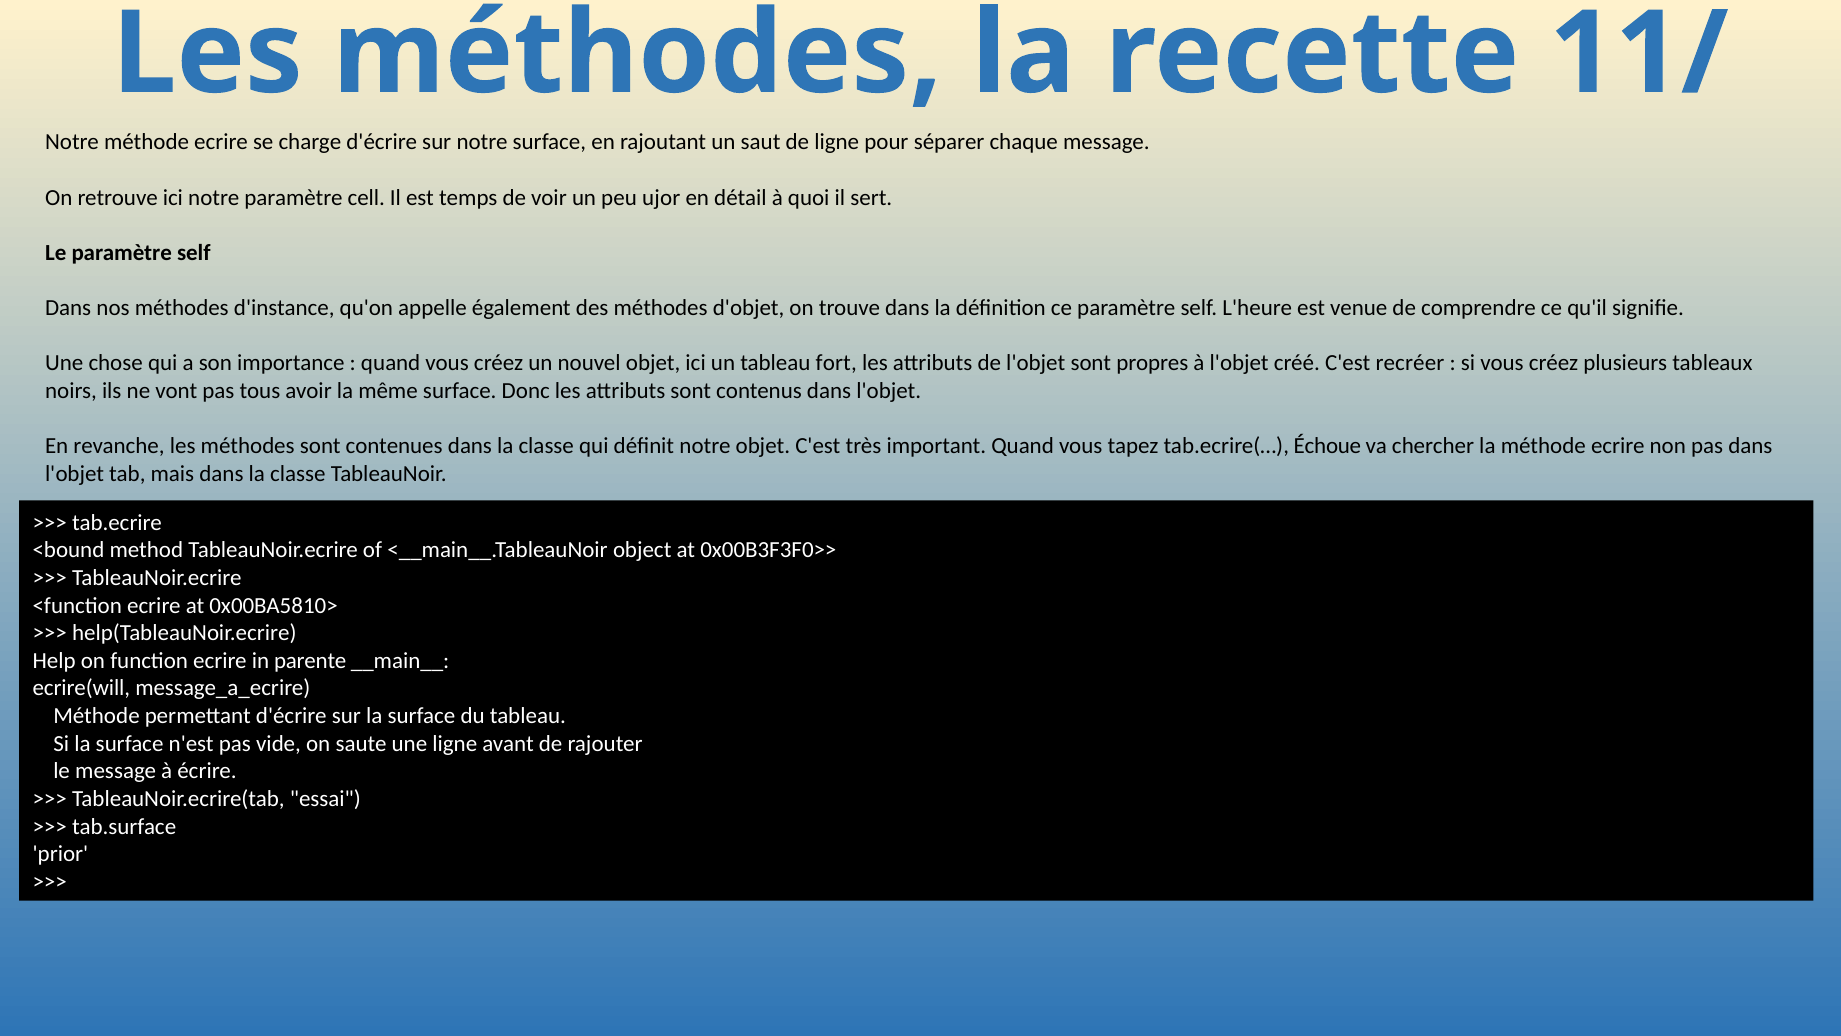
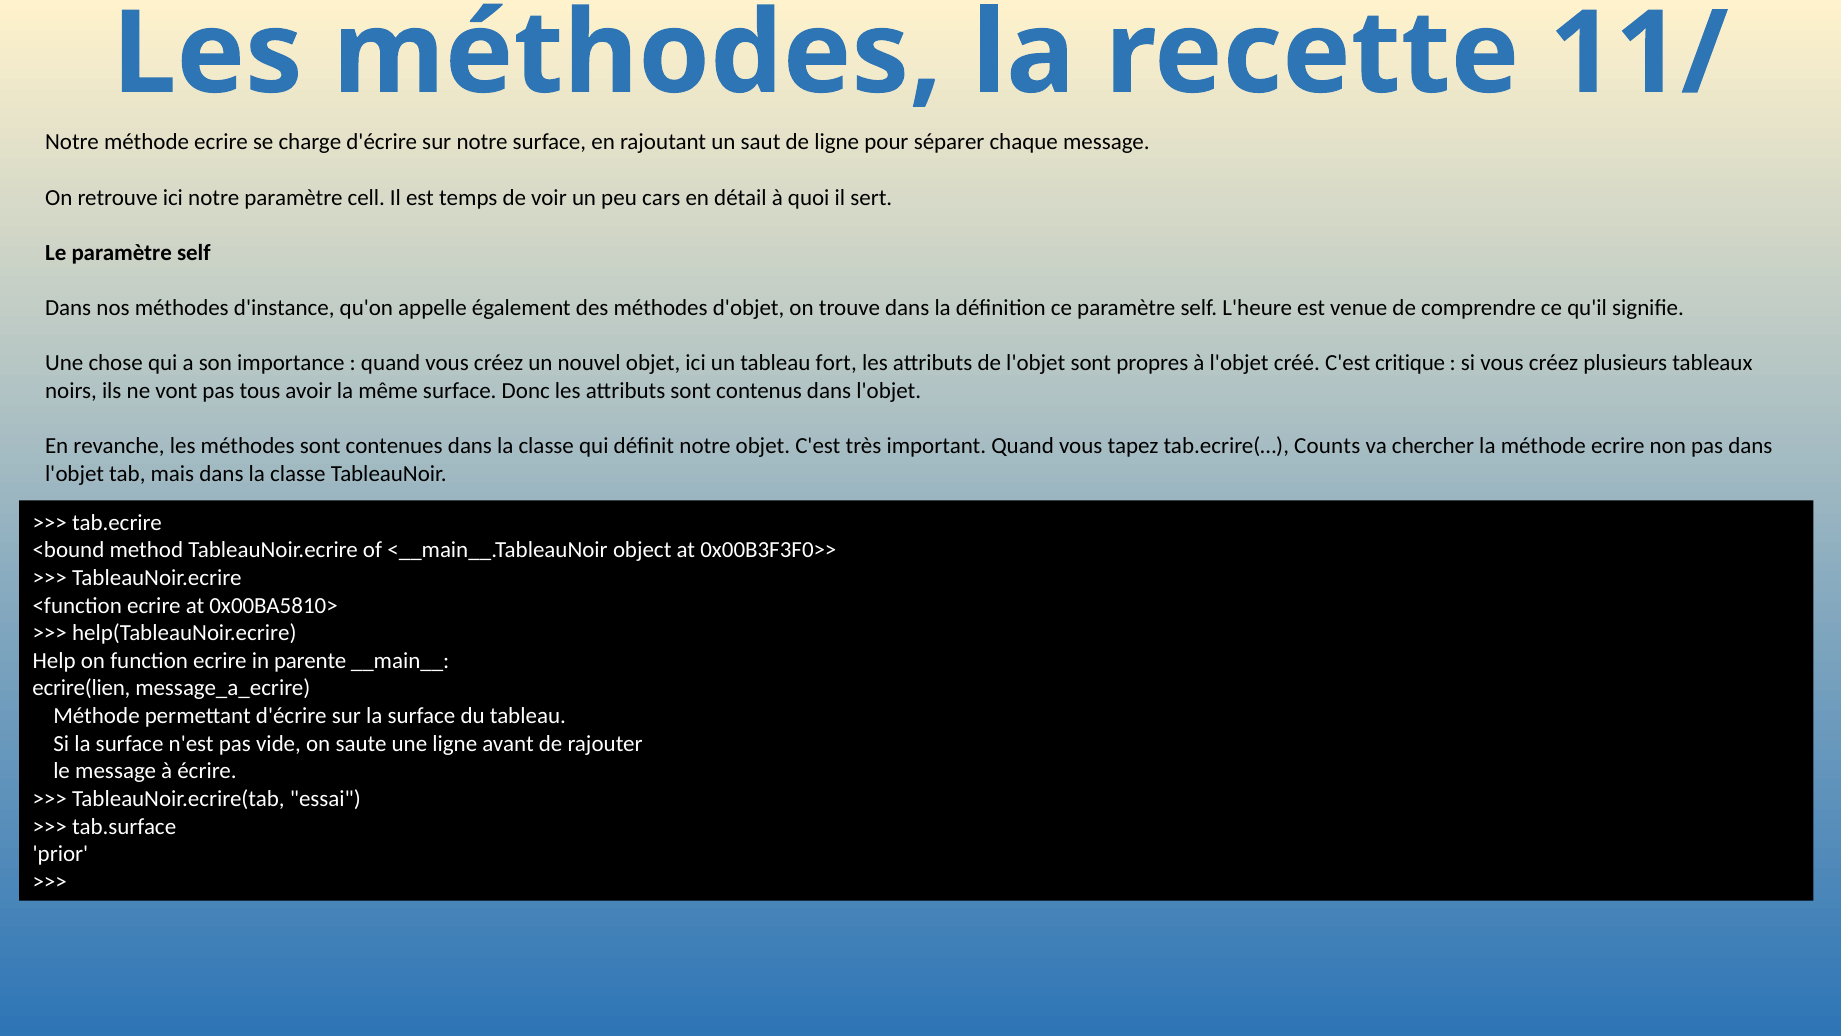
ujor: ujor -> cars (661, 197)
recréer: recréer -> critique (1410, 363)
Échoue: Échoue -> Counts (1327, 446)
ecrire(will: ecrire(will -> ecrire(lien (81, 688)
